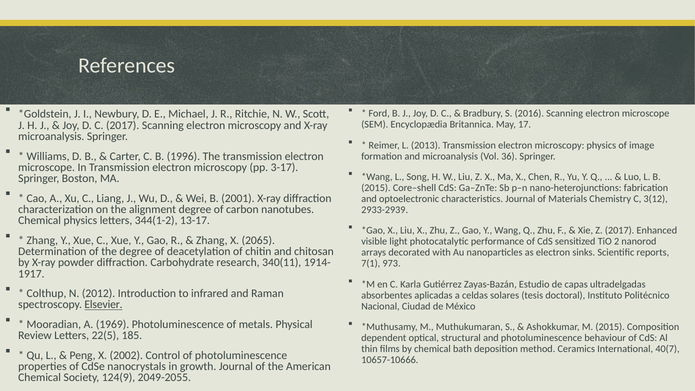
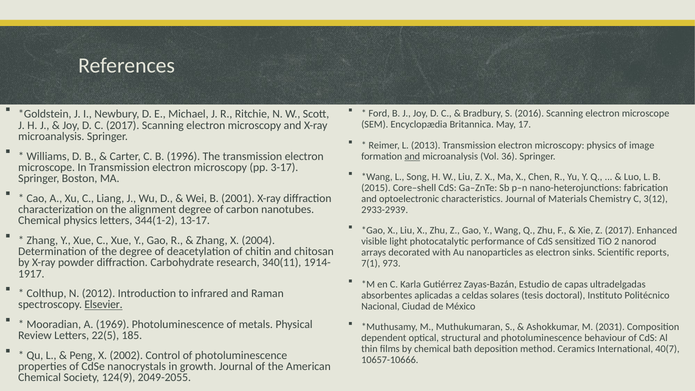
and underline: none -> present (412, 156)
2065: 2065 -> 2004 (258, 240)
M 2015: 2015 -> 2031 (610, 327)
